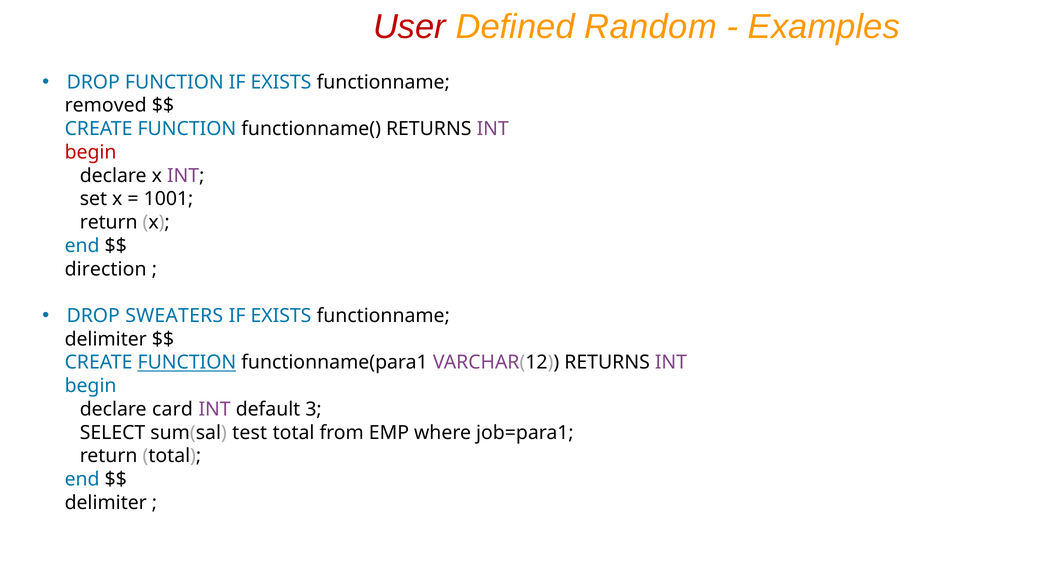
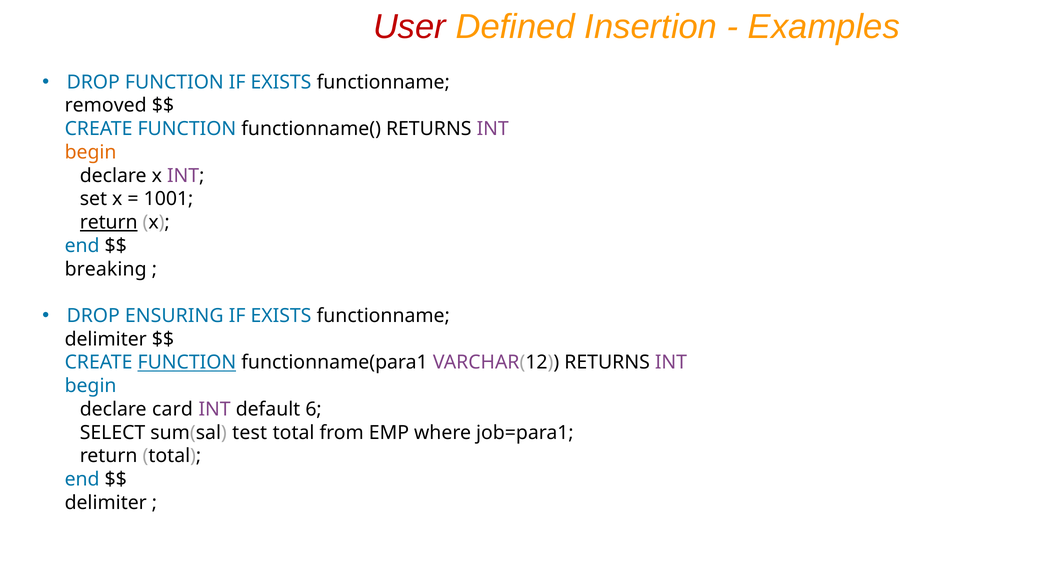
Random: Random -> Insertion (651, 27)
begin colour: red -> orange (91, 152)
return underline: none -> present (109, 222)
direction: direction -> breaking (106, 269)
SWEATERS: SWEATERS -> ENSURING (174, 316)
3: 3 -> 6 (314, 409)
